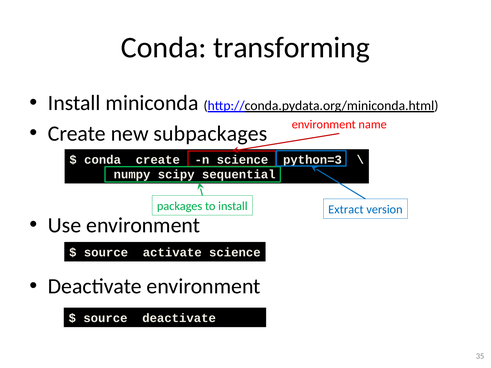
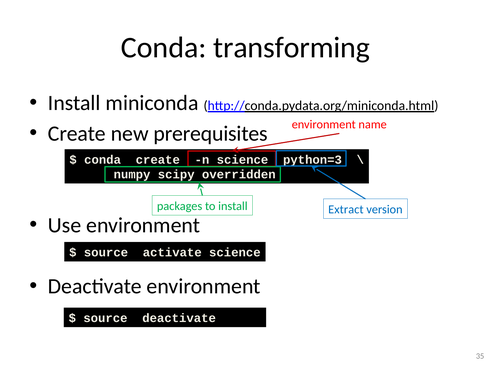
subpackages: subpackages -> prerequisites (211, 134)
sequential: sequential -> overridden (239, 175)
